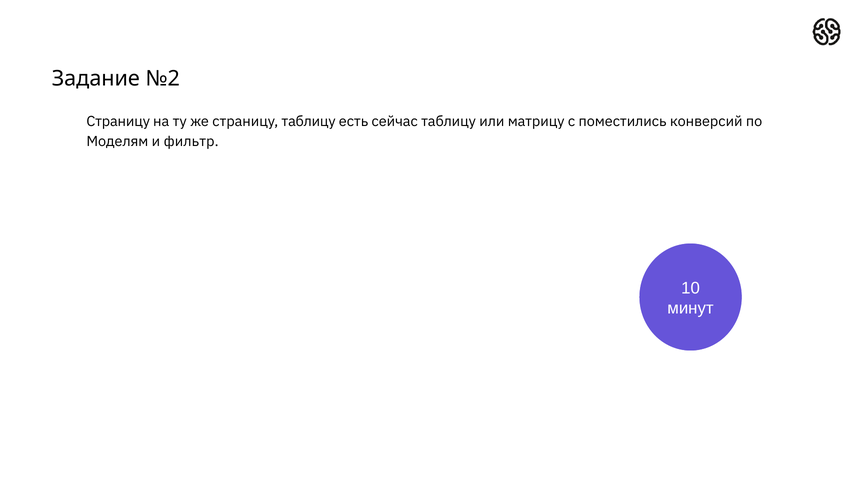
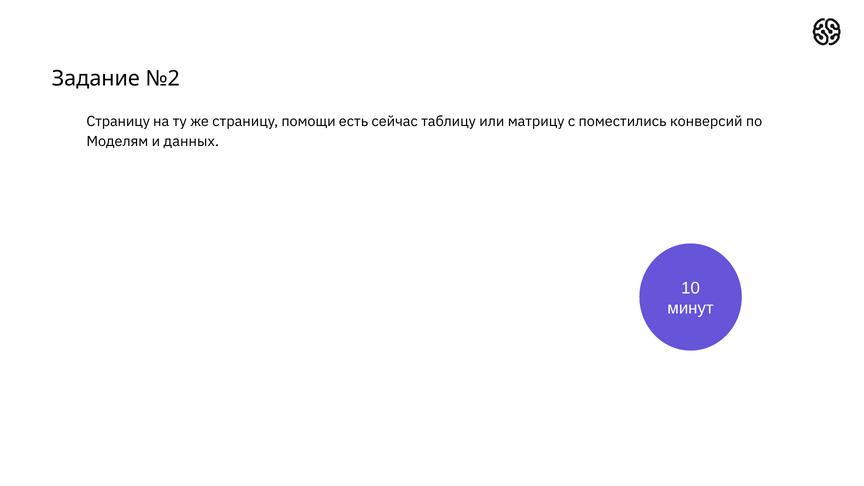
страницу таблицу: таблицу -> помощи (309, 122)
фильтр: фильтр -> данных (191, 141)
